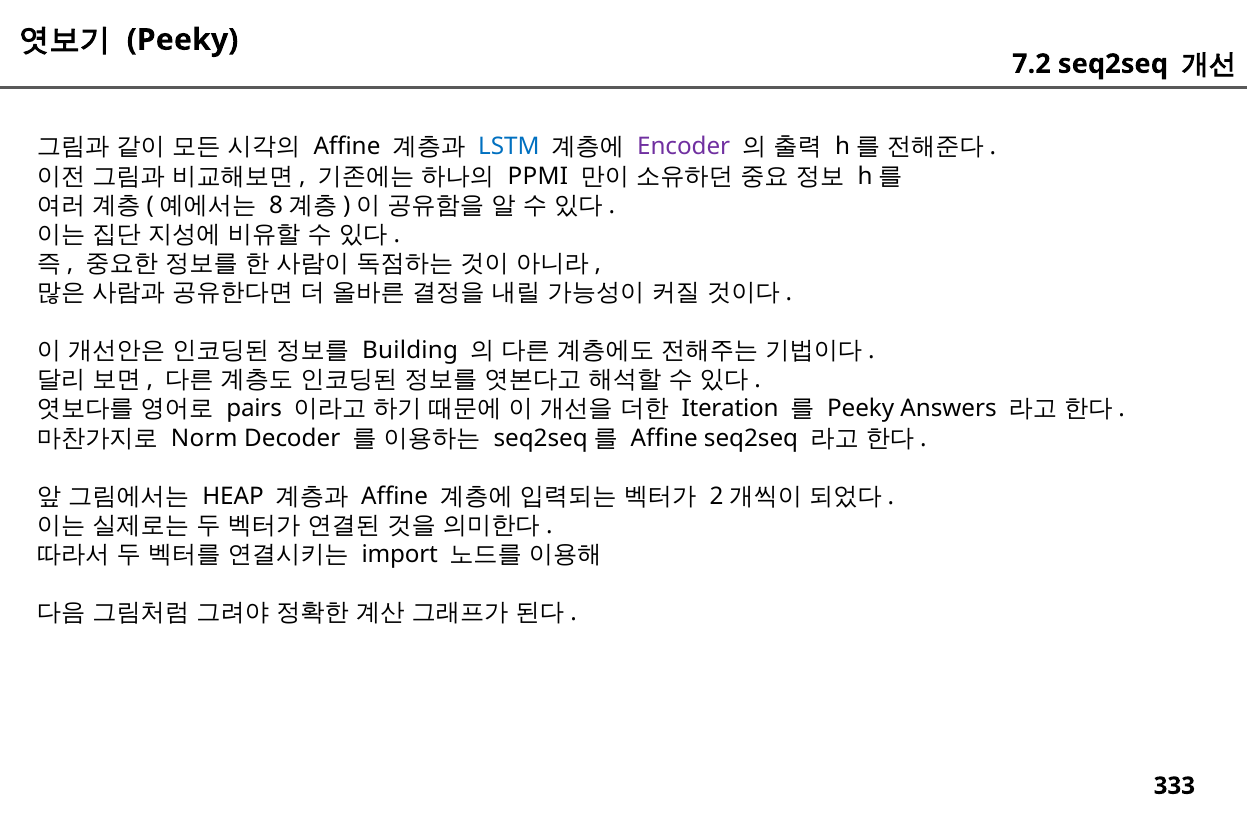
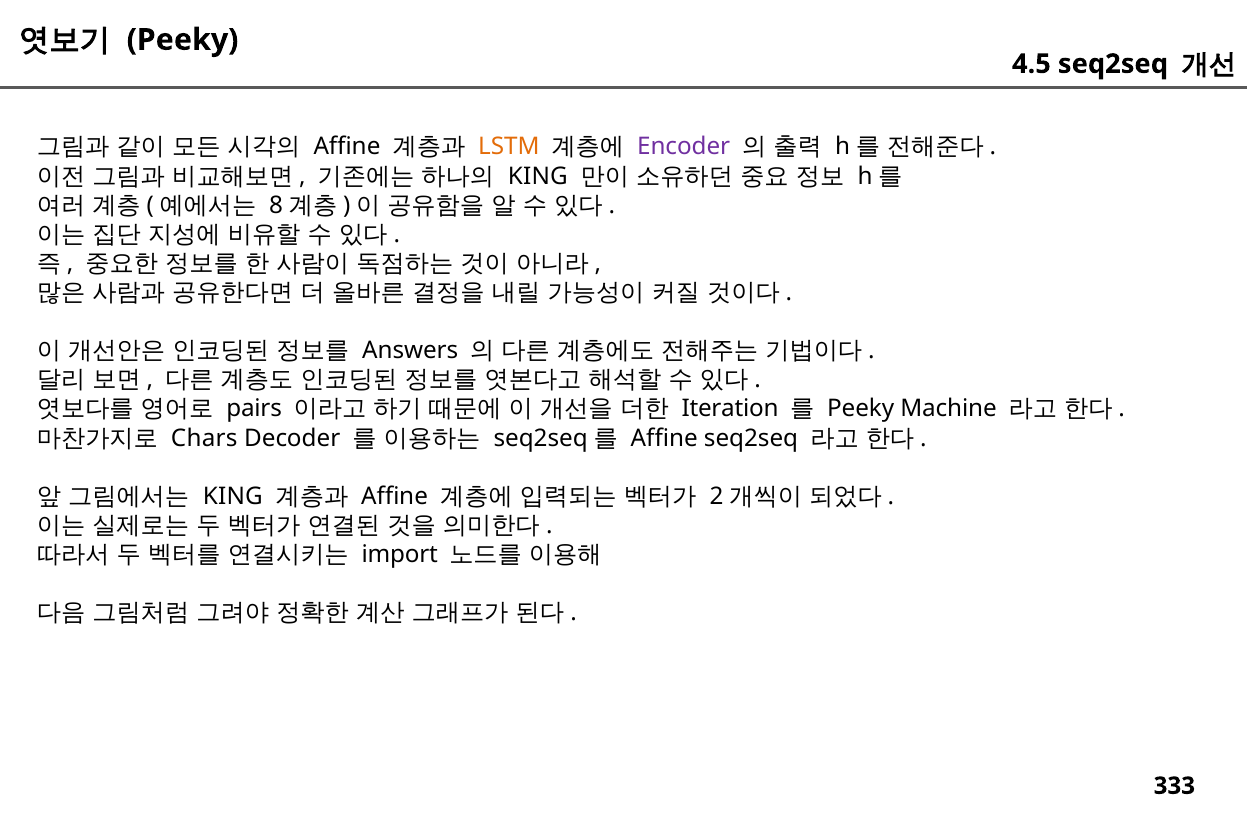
7.2: 7.2 -> 4.5 (1031, 64)
LSTM colour: blue -> orange (509, 147)
PPMI: PPMI -> KING (538, 176)
Building: Building -> Answers (410, 351)
Answers: Answers -> Machine (949, 409)
Norm: Norm -> Chars (204, 438)
HEAP: HEAP -> KING (233, 496)
